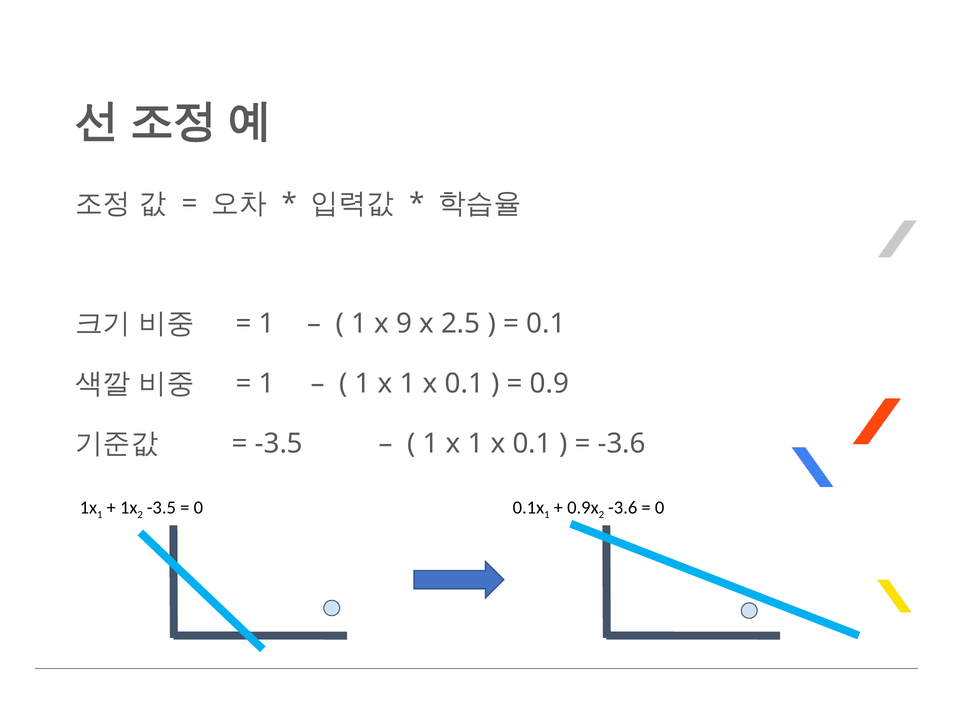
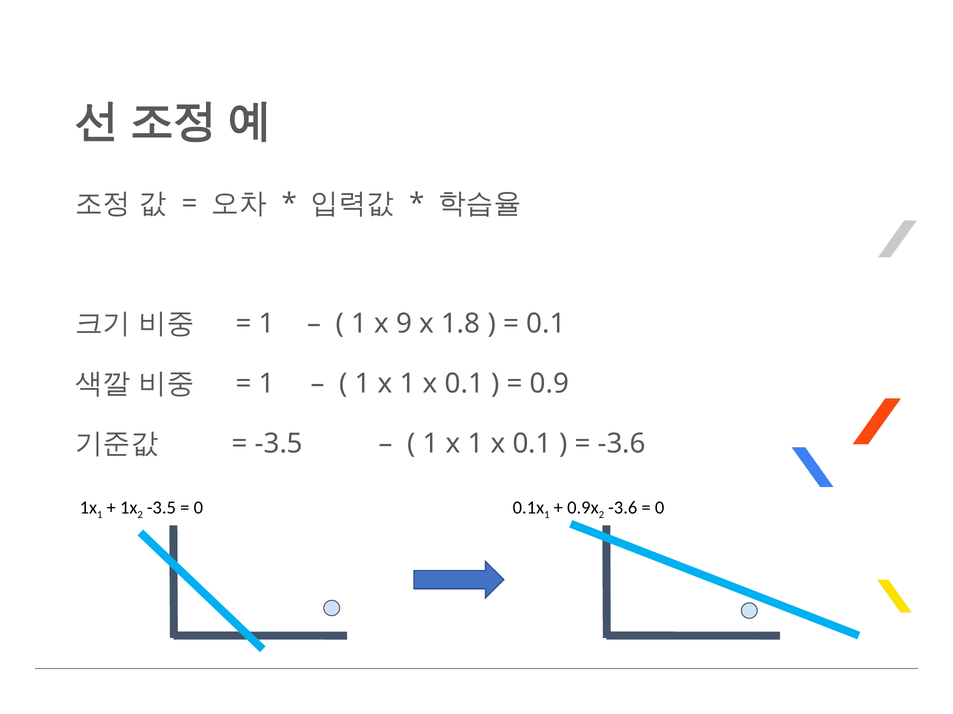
2.5: 2.5 -> 1.8 (461, 324)
